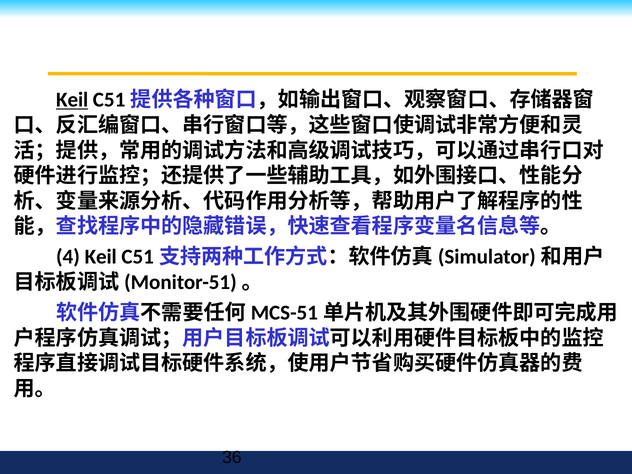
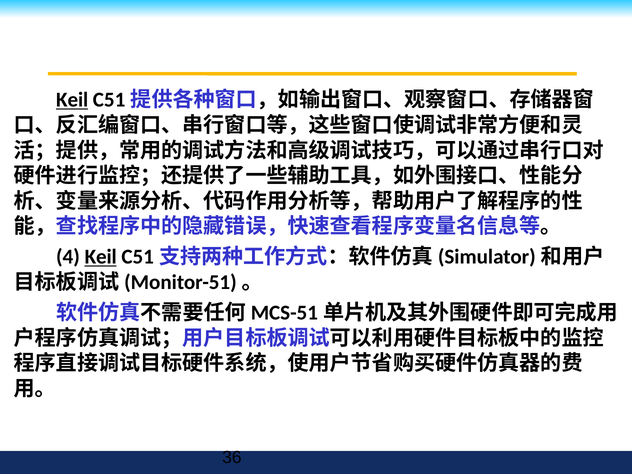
Keil underline: none -> present (101, 257)
